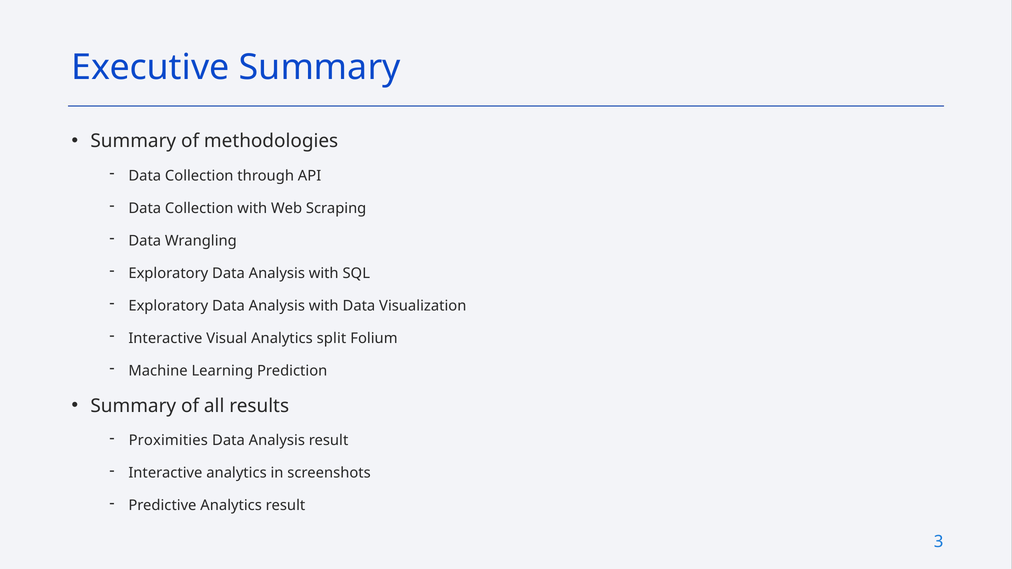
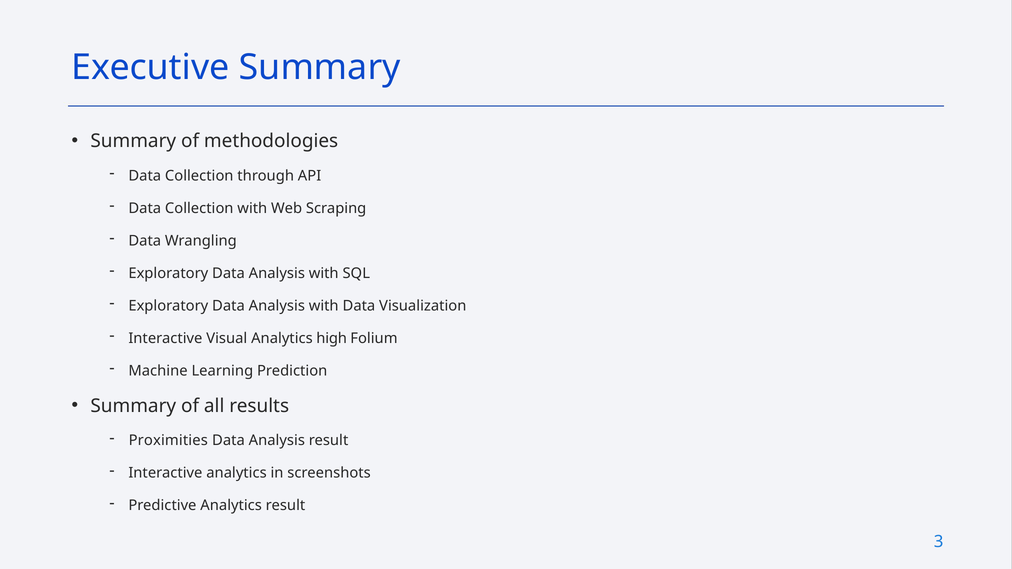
split: split -> high (332, 338)
